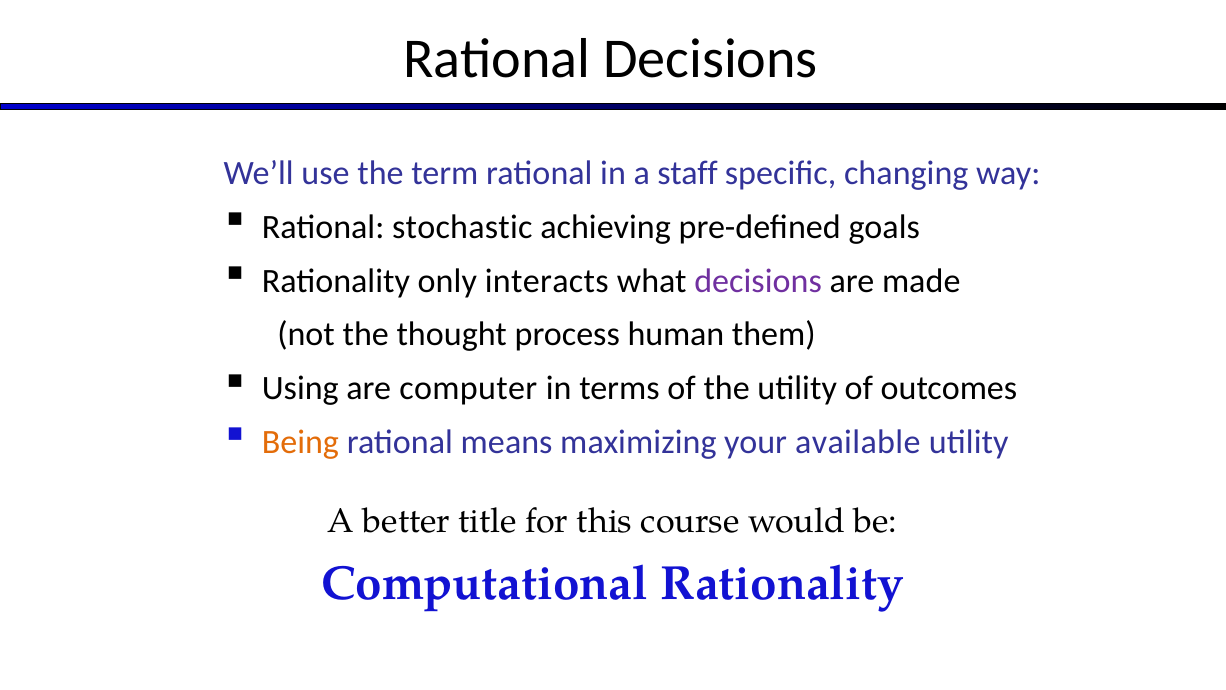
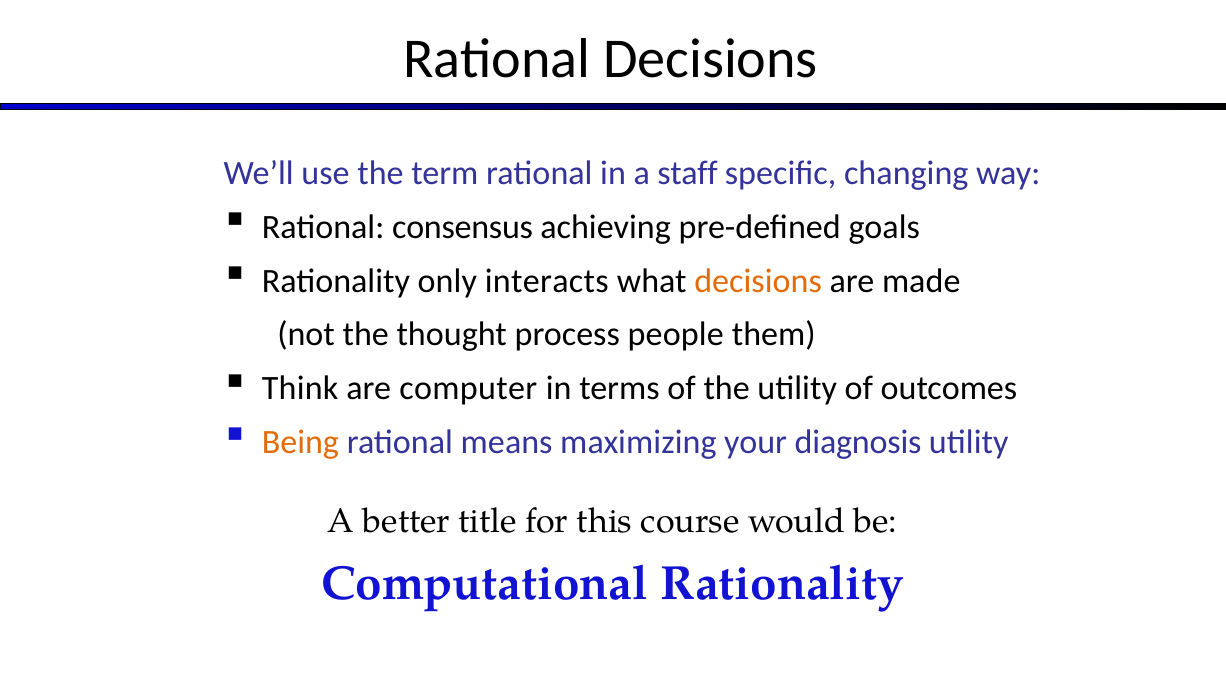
stochastic: stochastic -> consensus (463, 227)
decisions colour: purple -> orange (758, 281)
human: human -> people (676, 334)
Using: Using -> Think (300, 388)
available: available -> diagnosis (858, 442)
